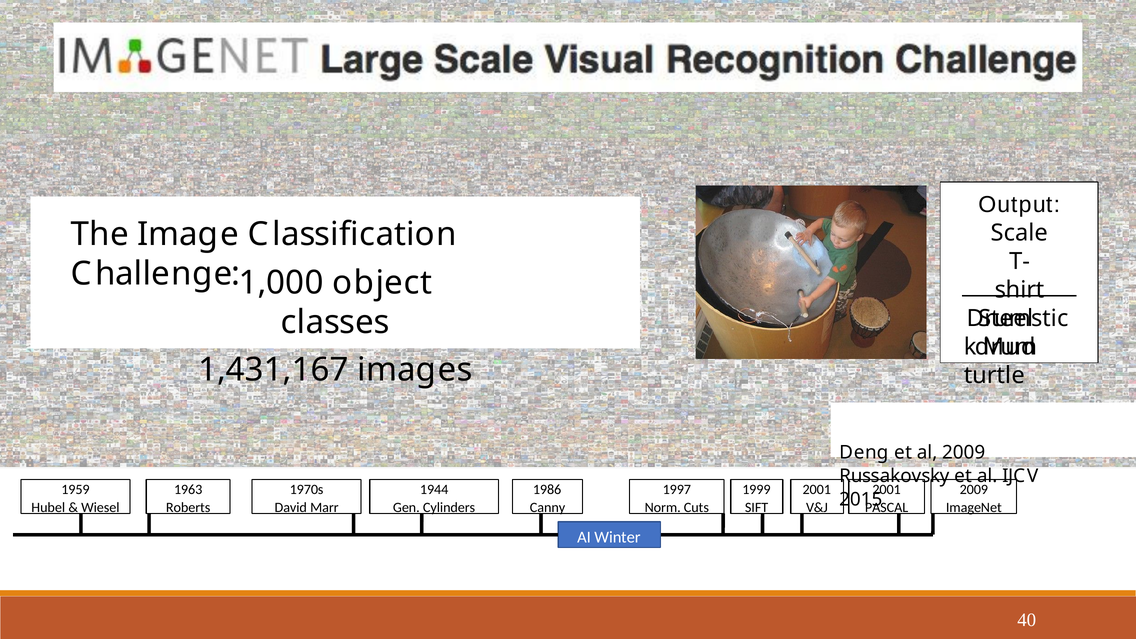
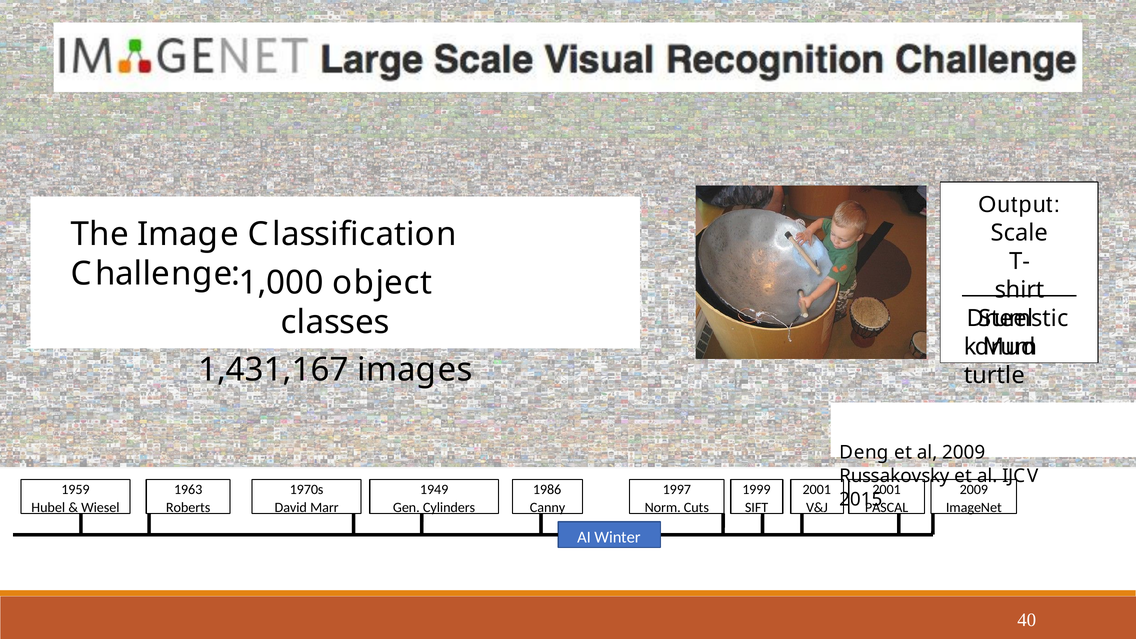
1944: 1944 -> 1949 (434, 490)
